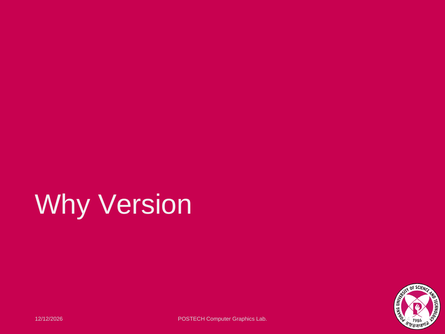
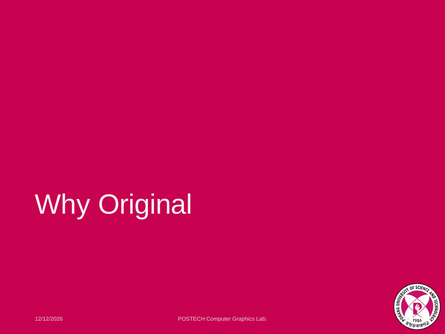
Version: Version -> Original (145, 205)
